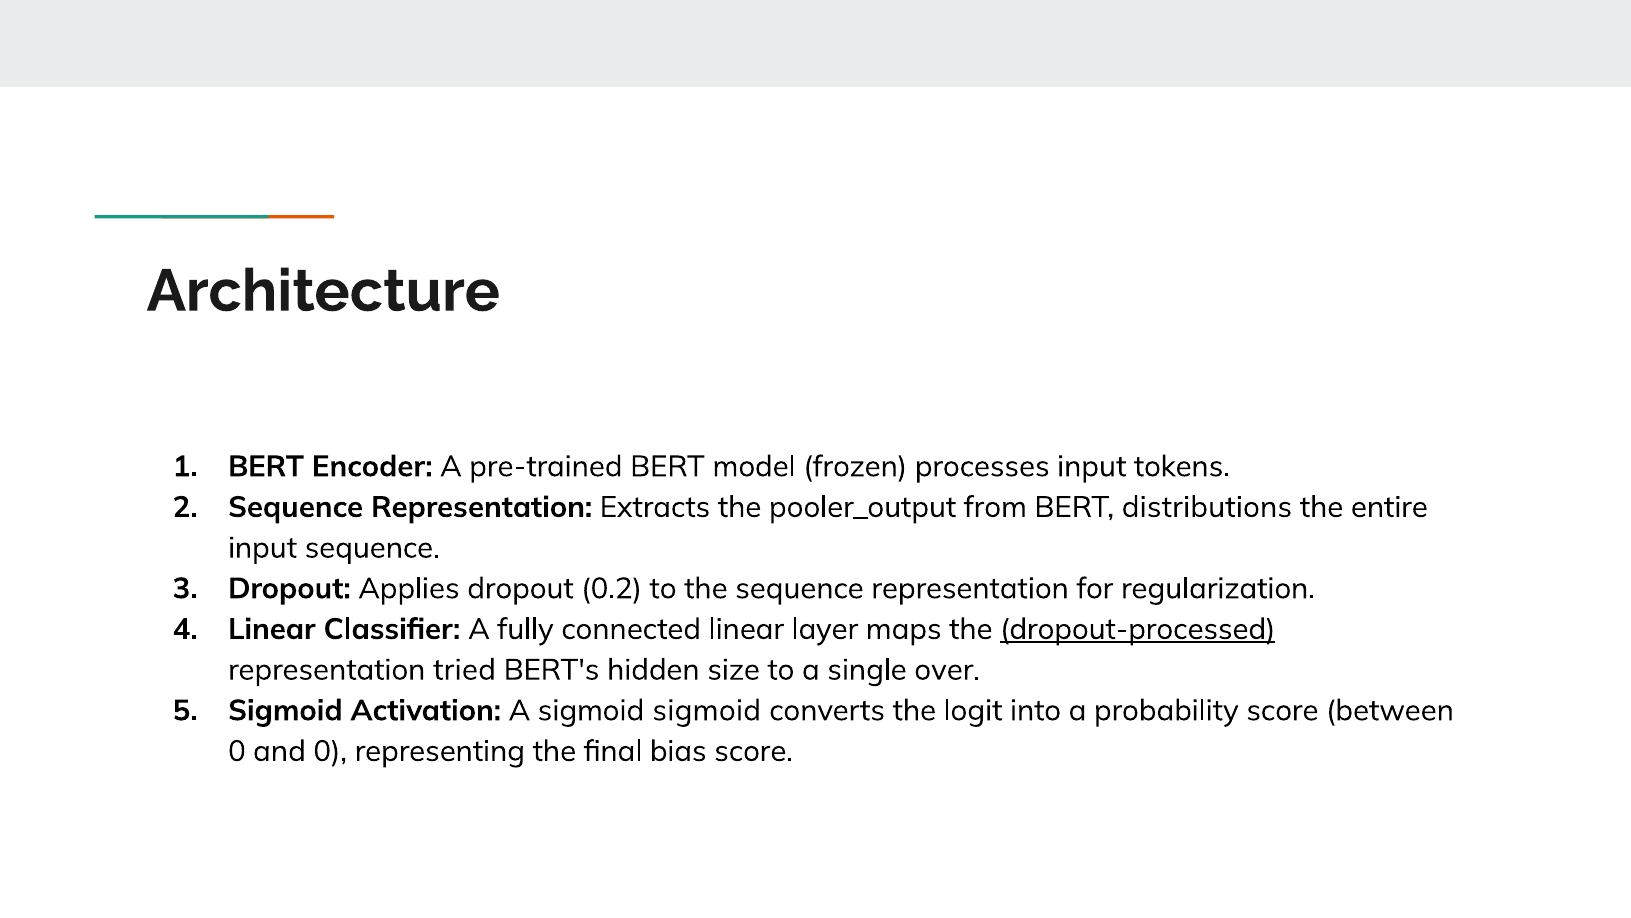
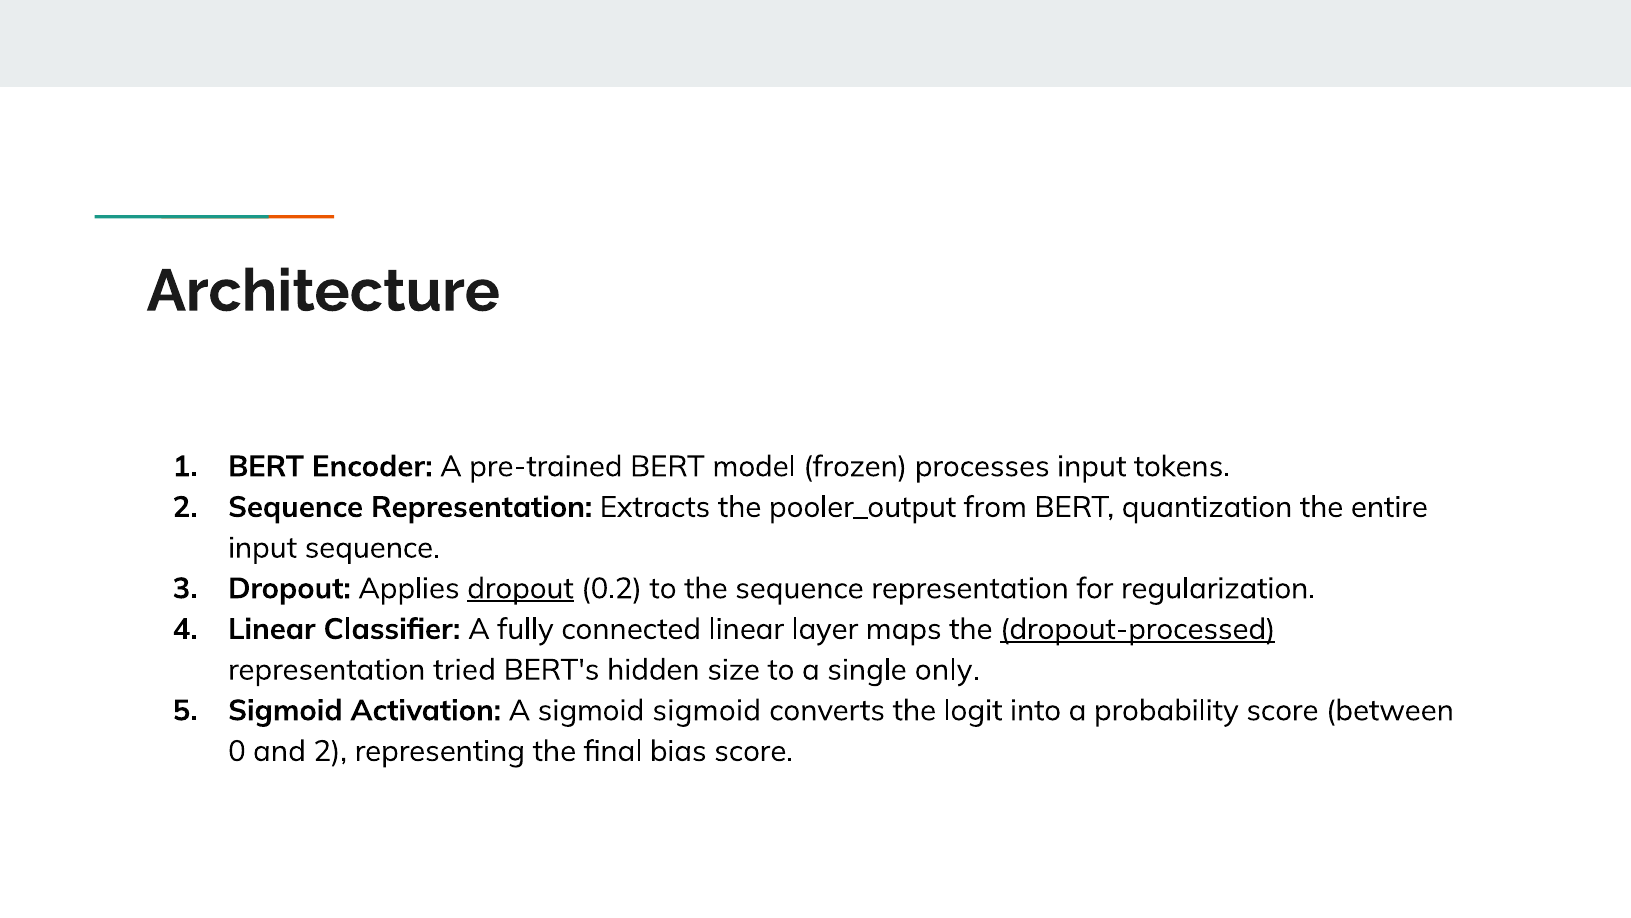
distributions: distributions -> quantization (1207, 507)
dropout underline: none -> present (520, 588)
over: over -> only (947, 670)
and 0: 0 -> 2 (330, 751)
